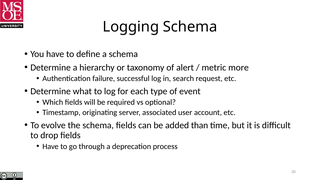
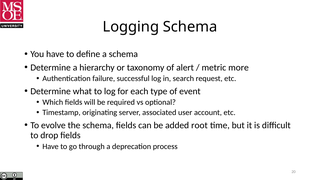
than: than -> root (199, 125)
